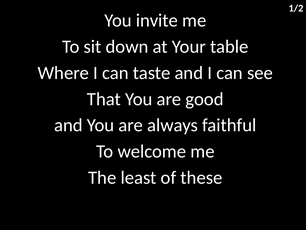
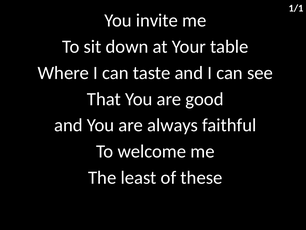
1/2: 1/2 -> 1/1 (296, 8)
